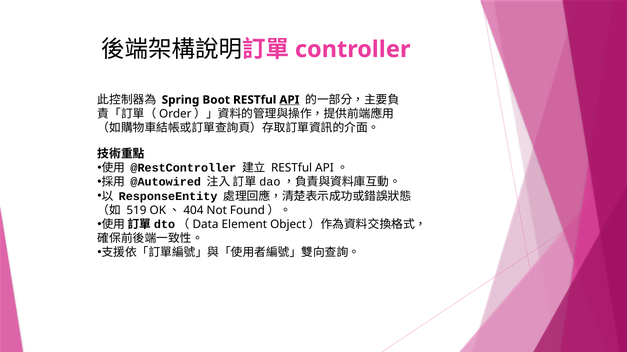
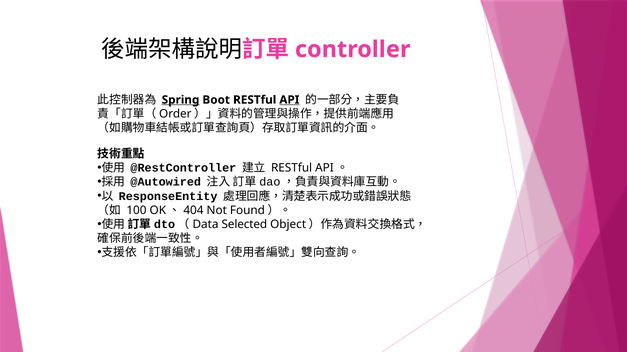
Spring underline: none -> present (181, 100)
519: 519 -> 100 (136, 211)
Element: Element -> Selected (244, 225)
